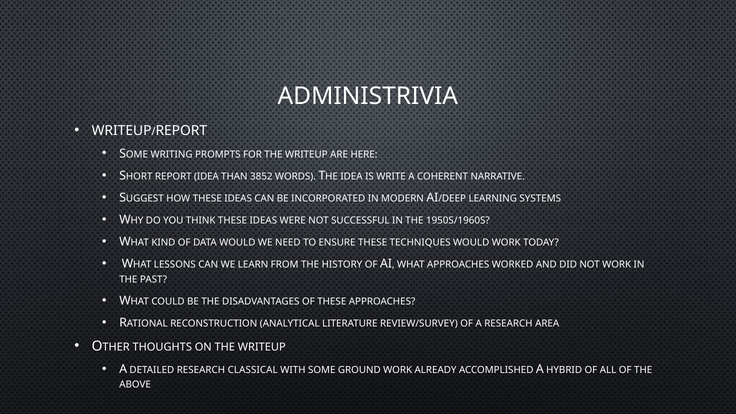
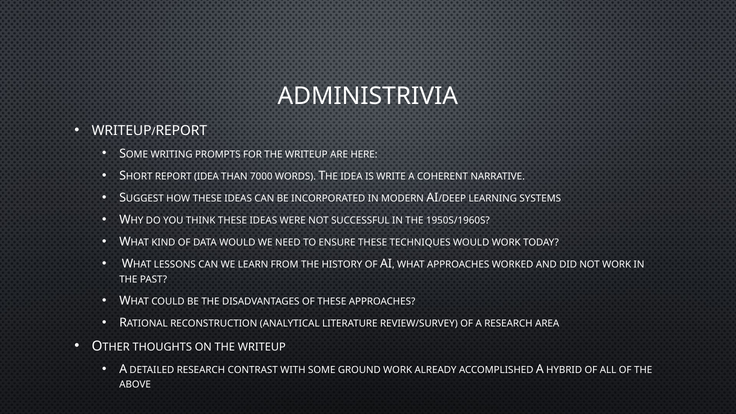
3852: 3852 -> 7000 (261, 176)
CLASSICAL: CLASSICAL -> CONTRAST (253, 370)
